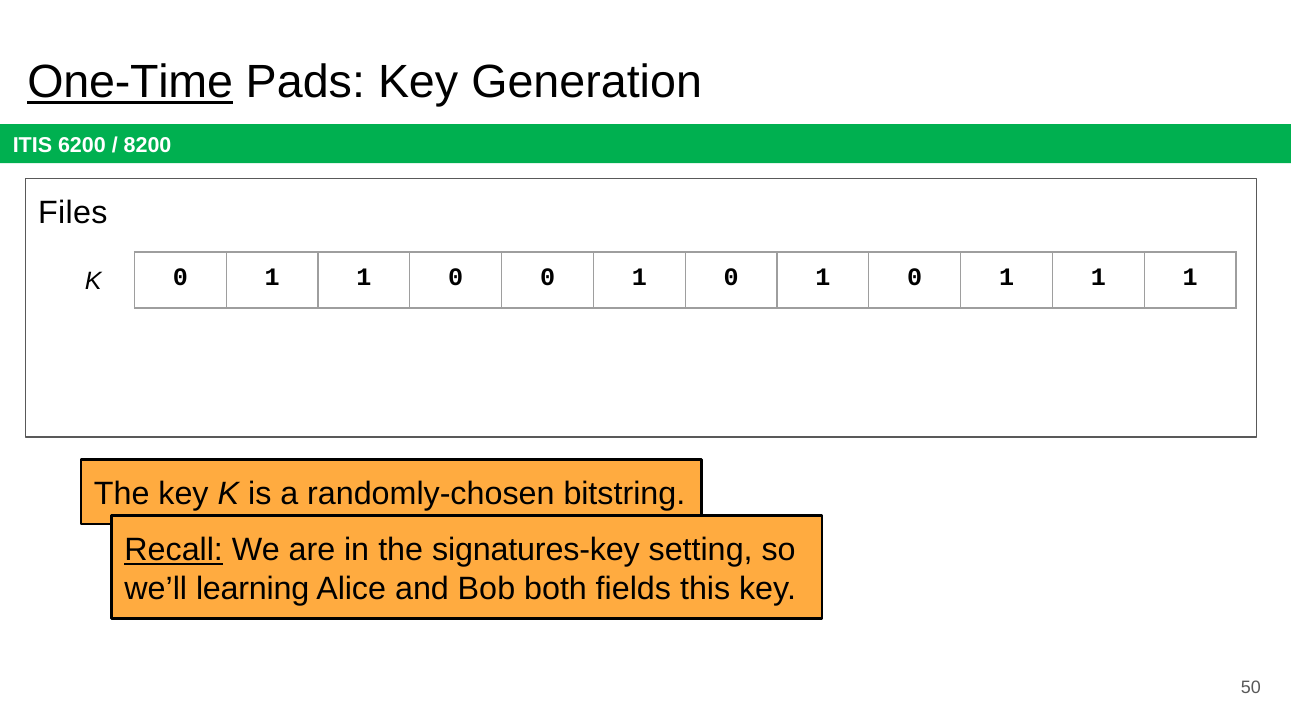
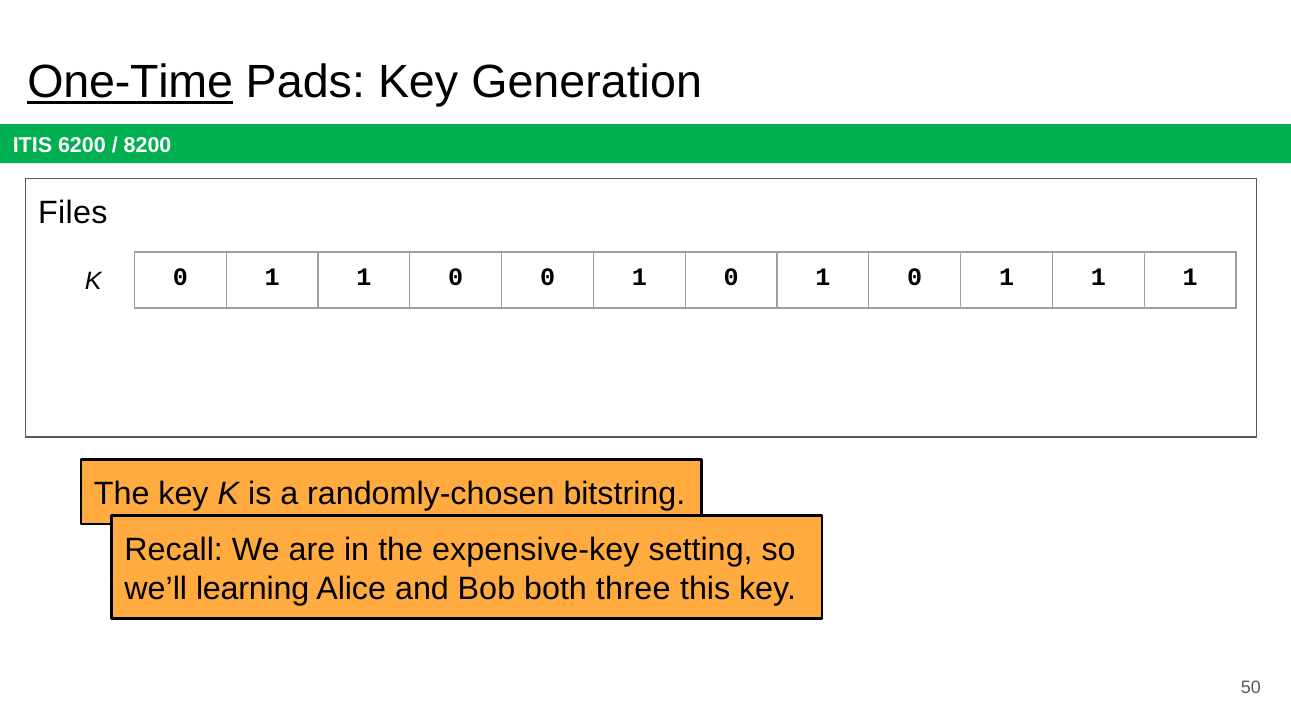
Recall underline: present -> none (174, 550)
signatures-key: signatures-key -> expensive-key (536, 550)
fields: fields -> three (633, 589)
